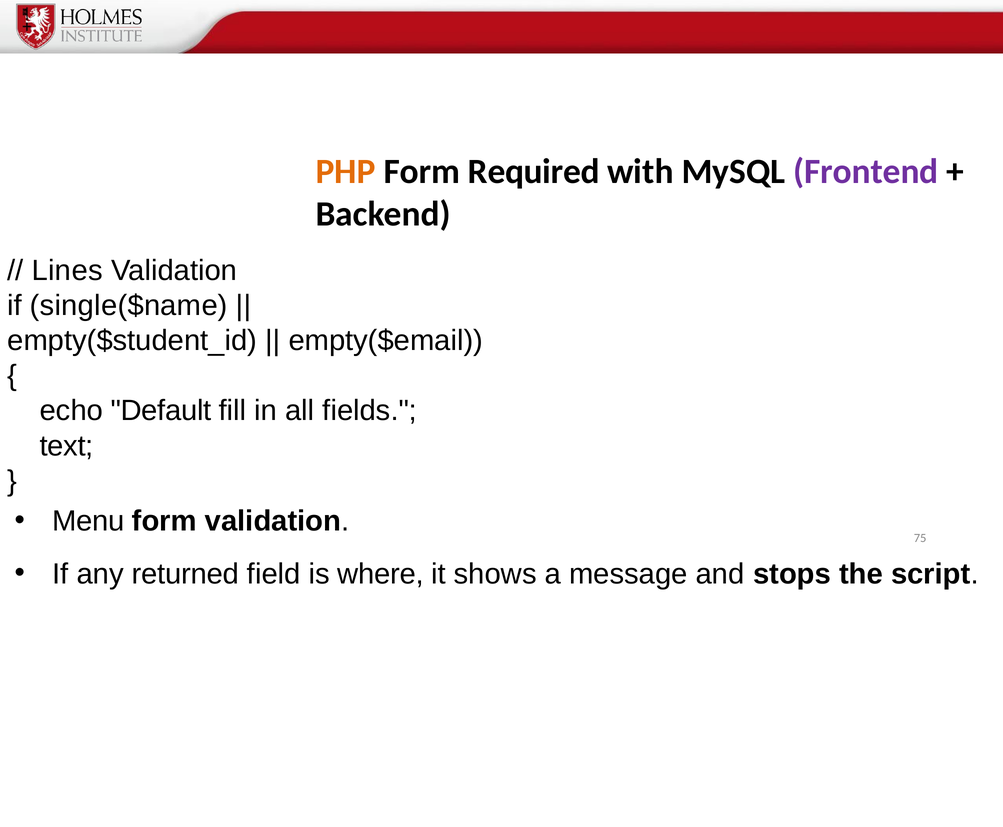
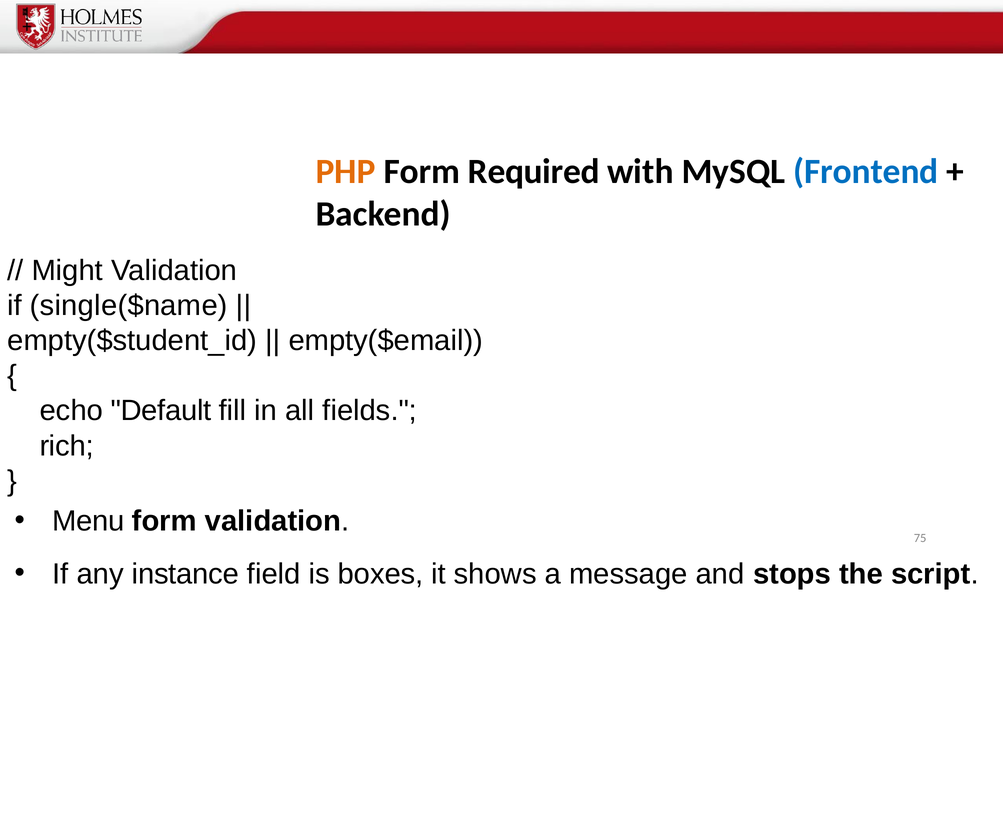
Frontend colour: purple -> blue (866, 172)
Lines: Lines -> Might (67, 271)
text: text -> rich (67, 446)
returned: returned -> instance (185, 574)
where: where -> boxes (381, 574)
